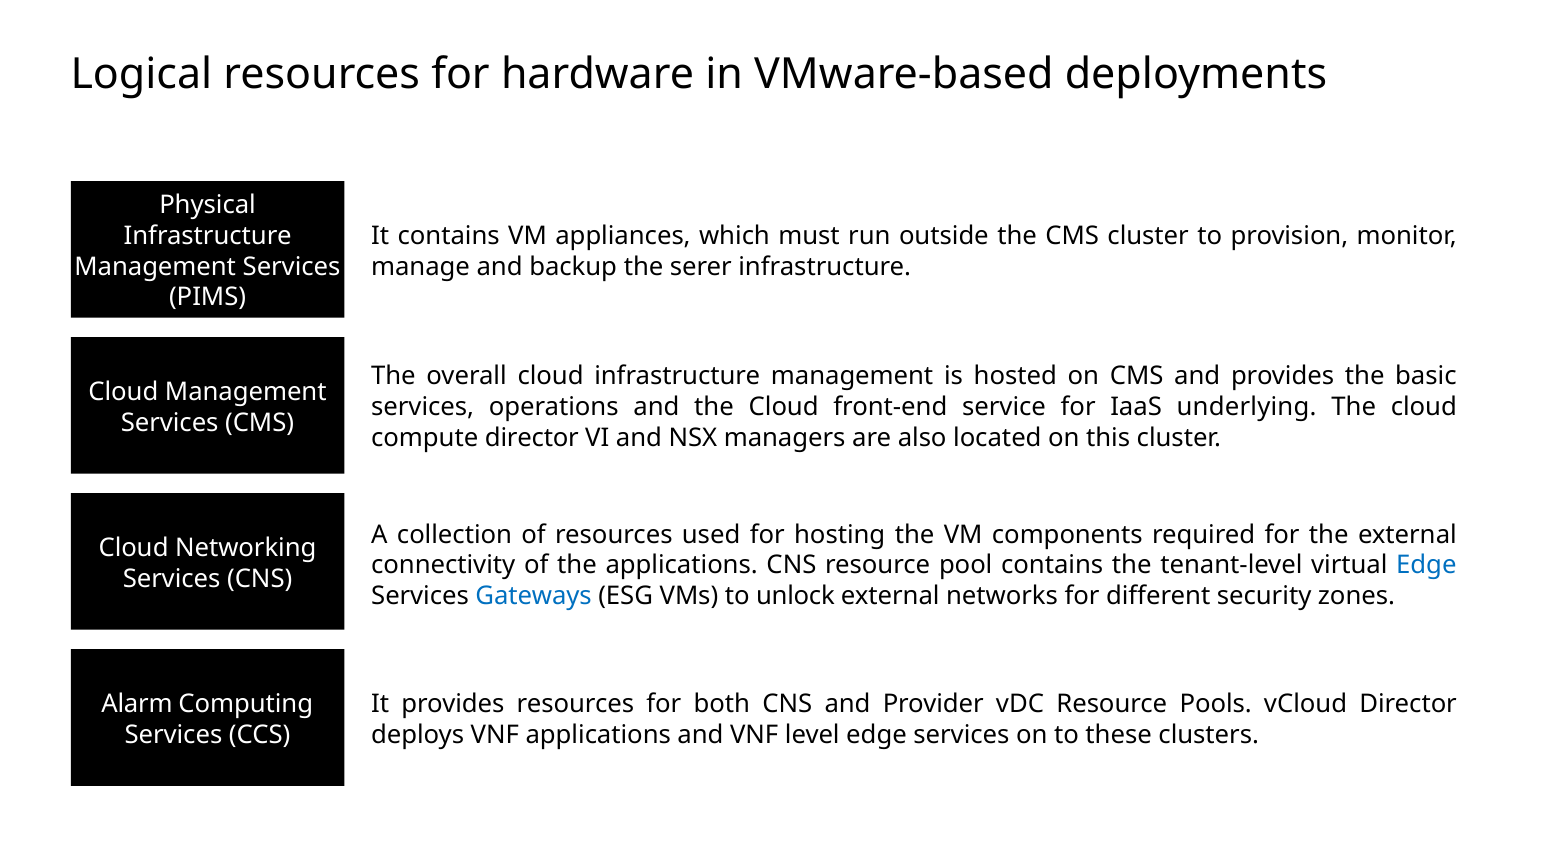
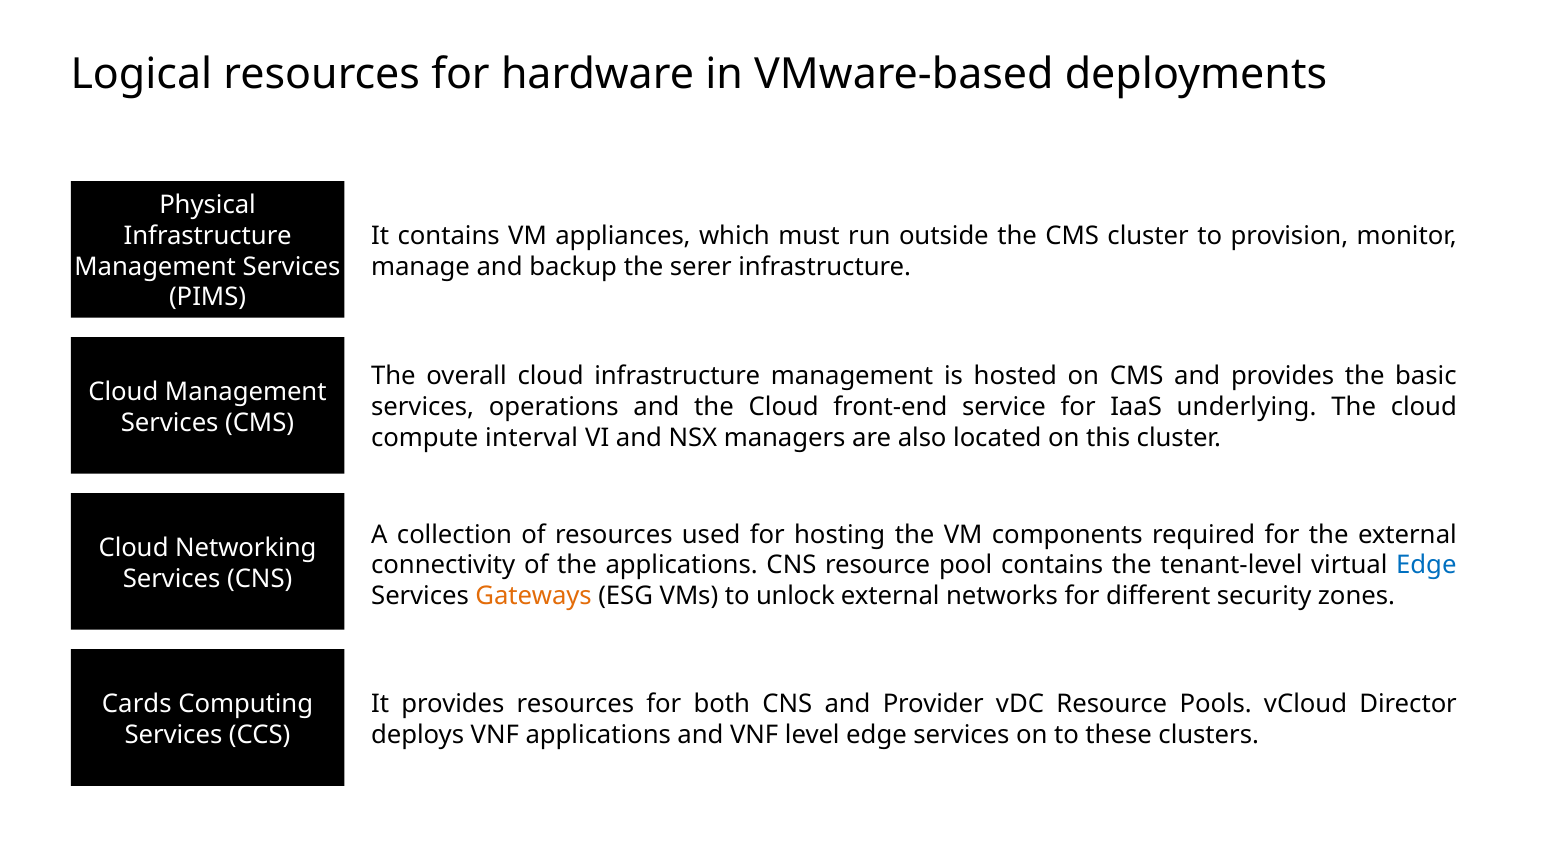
compute director: director -> interval (532, 438)
Gateways colour: blue -> orange (534, 597)
Alarm: Alarm -> Cards (137, 704)
